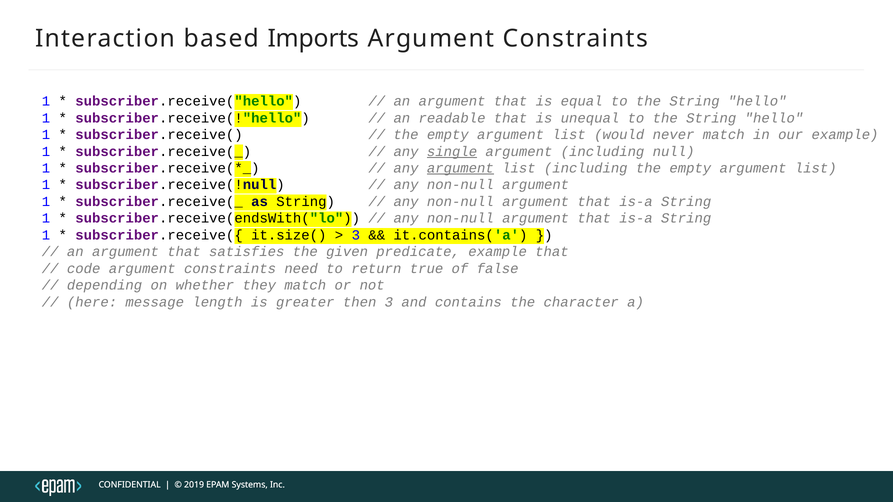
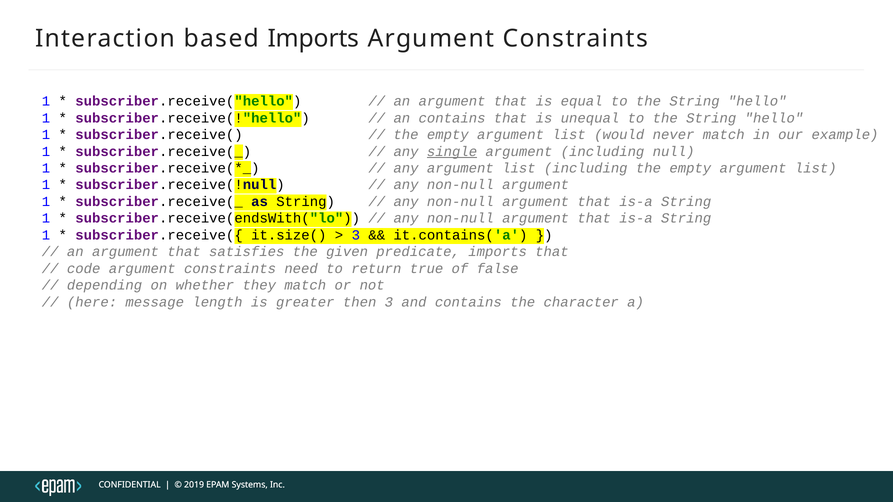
an readable: readable -> contains (452, 118)
argument underline: present -> none (460, 168)
predicate example: example -> imports (498, 252)
